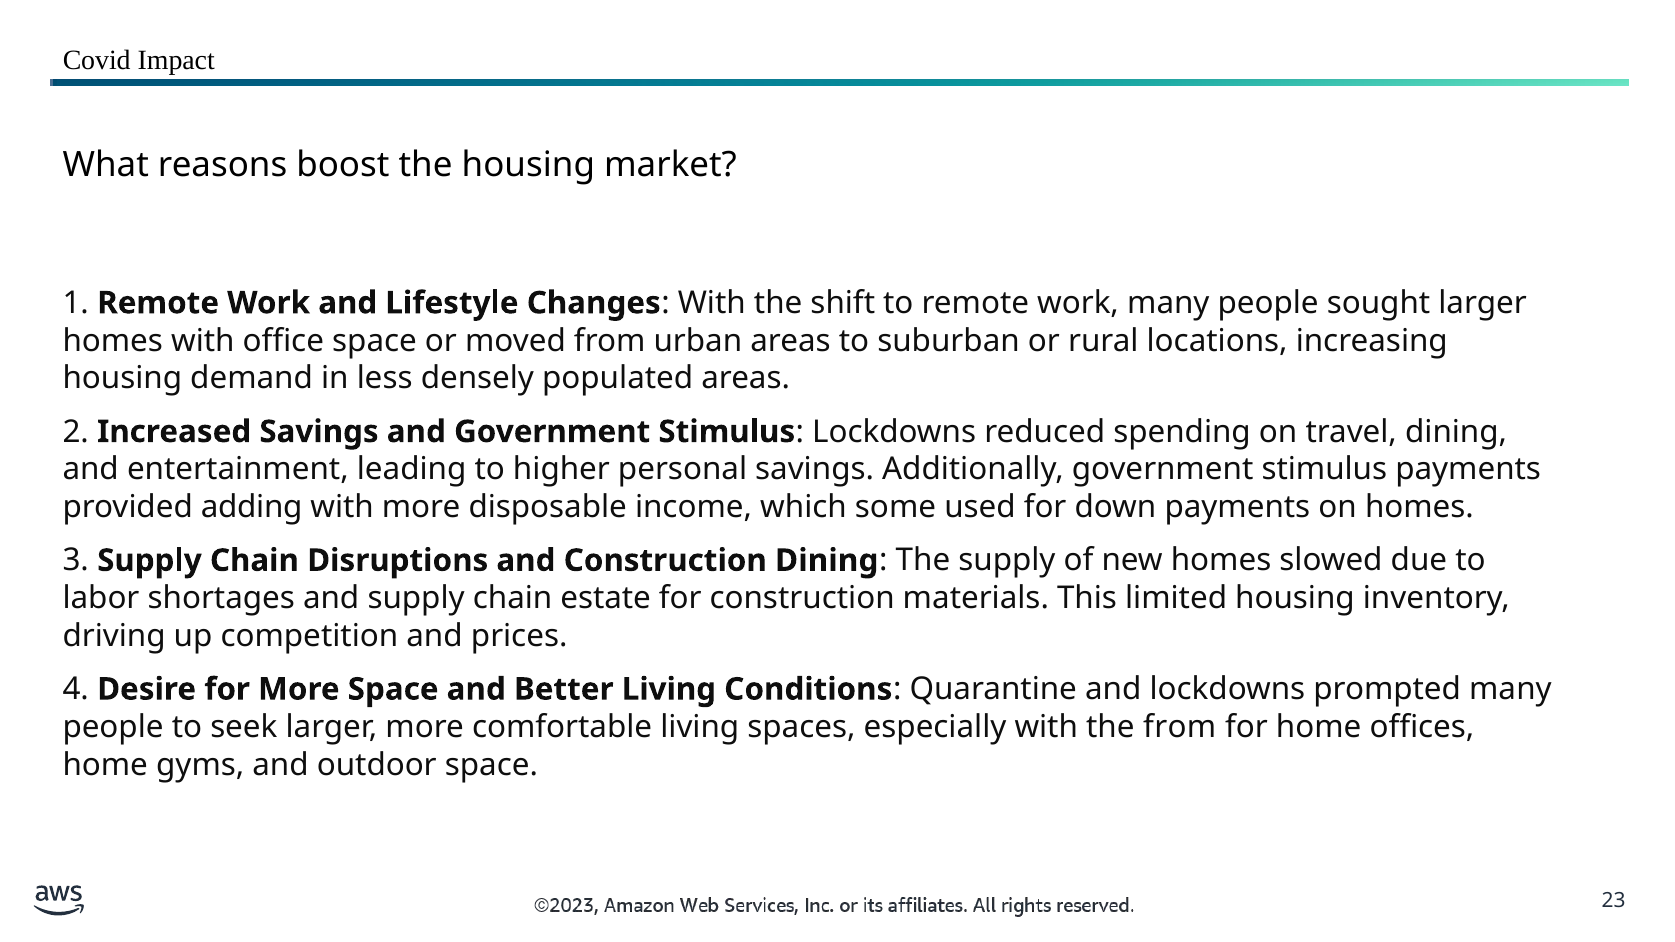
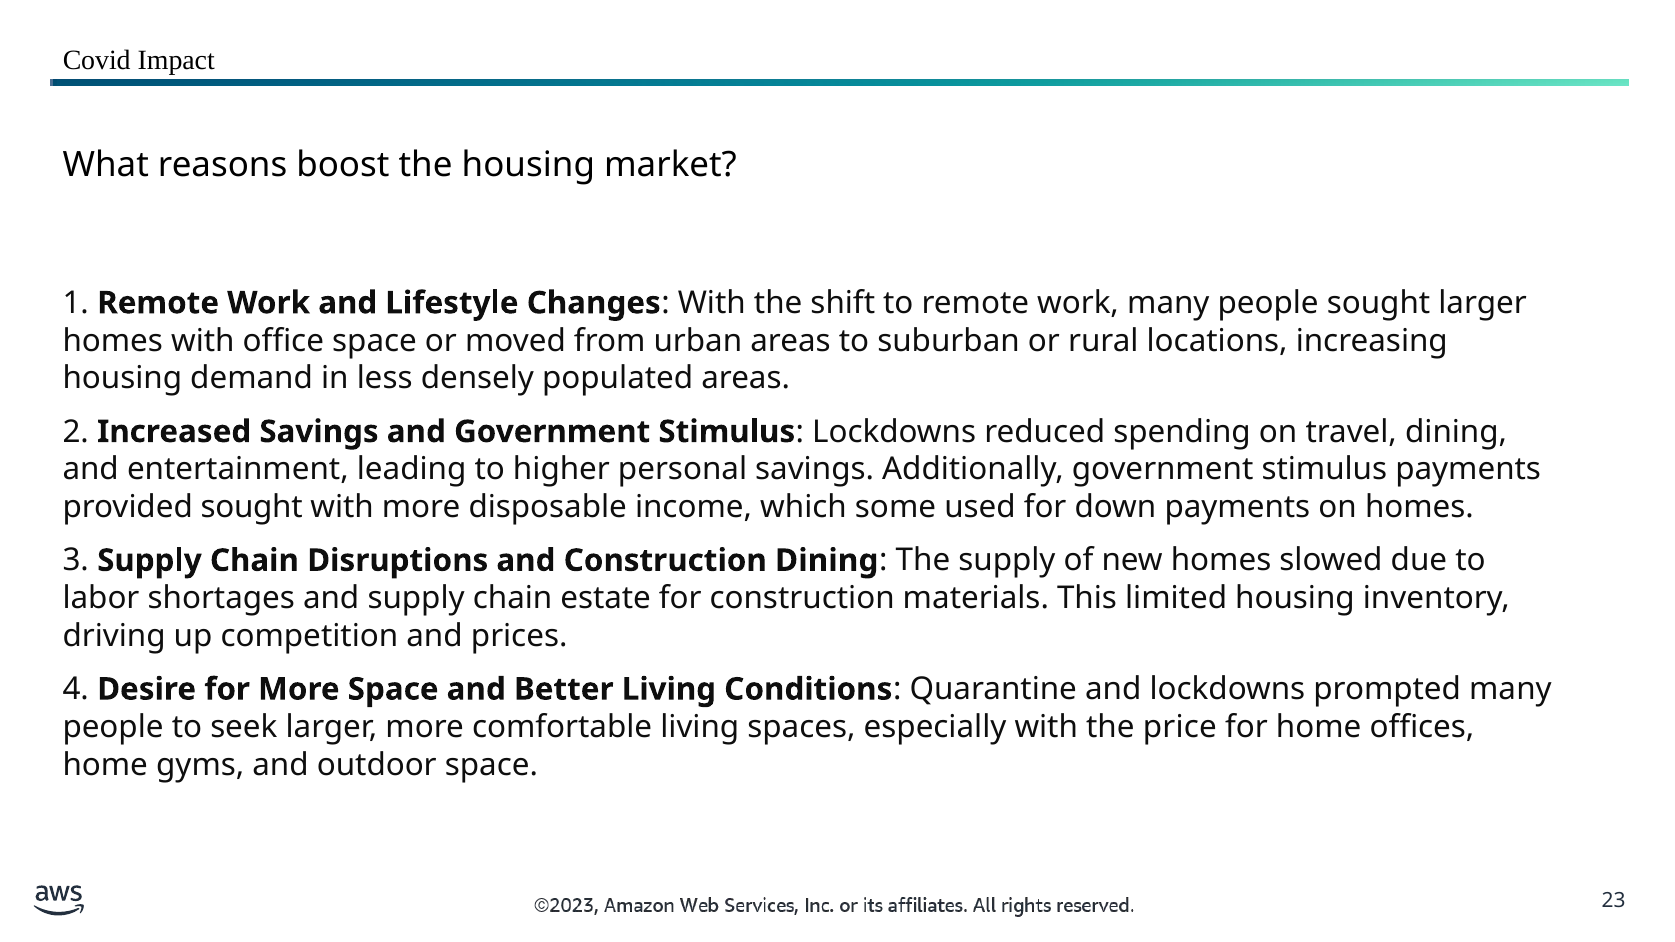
provided adding: adding -> sought (252, 507)
the from: from -> price (1180, 727)
